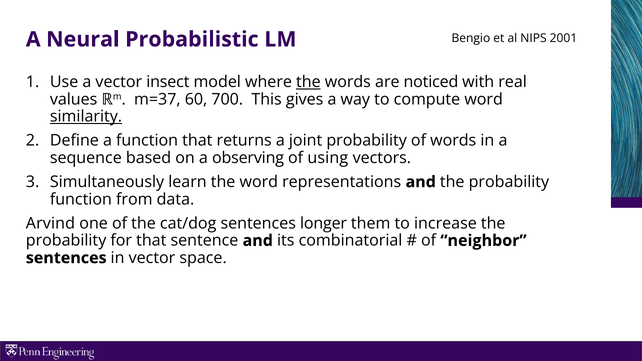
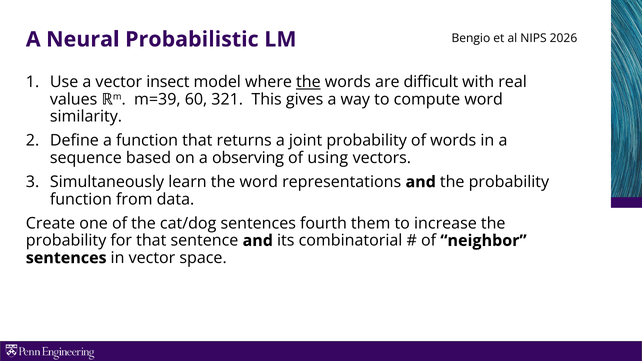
2001: 2001 -> 2026 (563, 38)
noticed: noticed -> difficult (431, 82)
m=37: m=37 -> m=39 (157, 99)
700: 700 -> 321 (227, 99)
similarity underline: present -> none (86, 117)
Arvind: Arvind -> Create (51, 223)
longer: longer -> fourth (323, 223)
